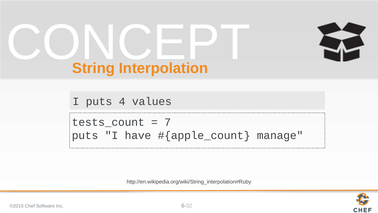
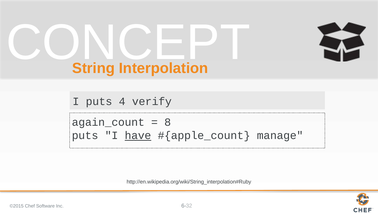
values: values -> verify (152, 101)
tests_count: tests_count -> again_count (108, 122)
7: 7 -> 8 (168, 122)
have underline: none -> present (138, 135)
